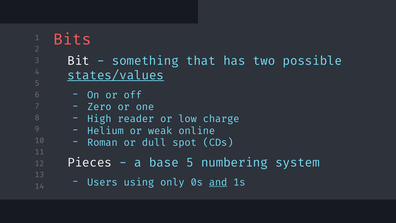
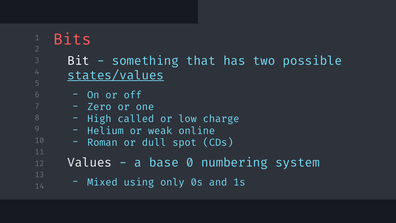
reader: reader -> called (136, 119)
Pieces: Pieces -> Values (90, 162)
base 5: 5 -> 0 (190, 162)
Users: Users -> Mixed (102, 182)
and underline: present -> none (218, 182)
